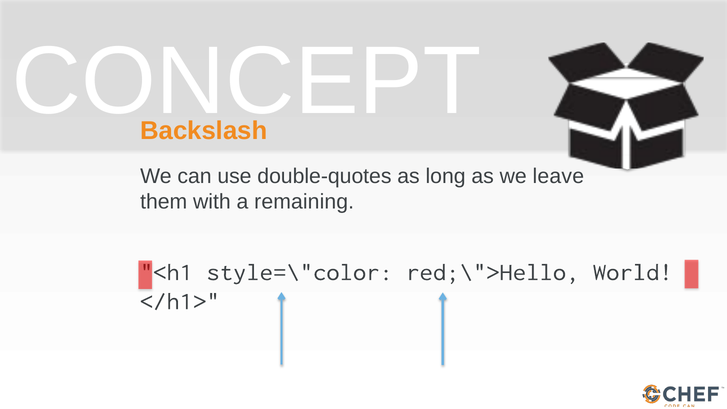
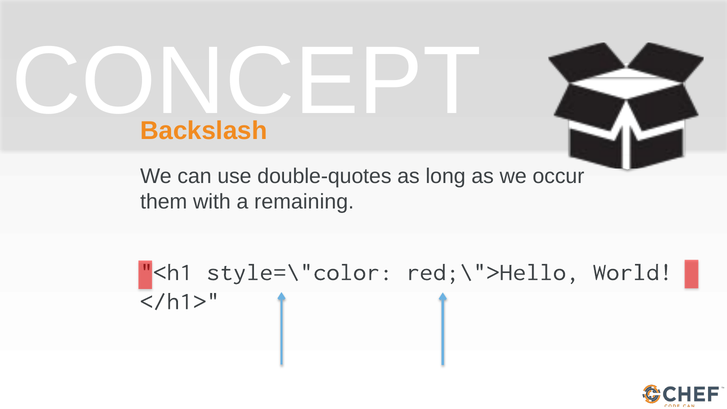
leave: leave -> occur (558, 176)
